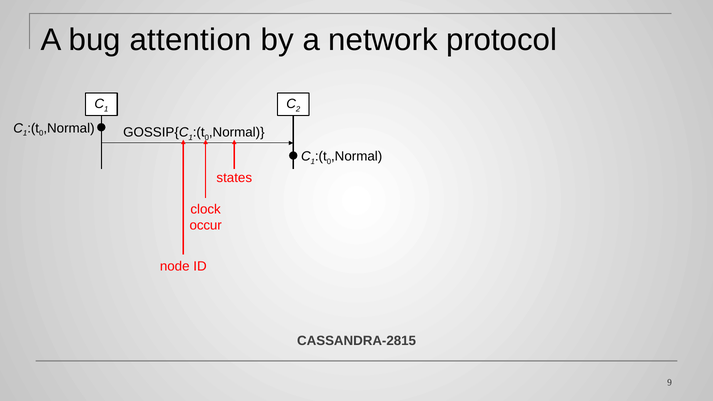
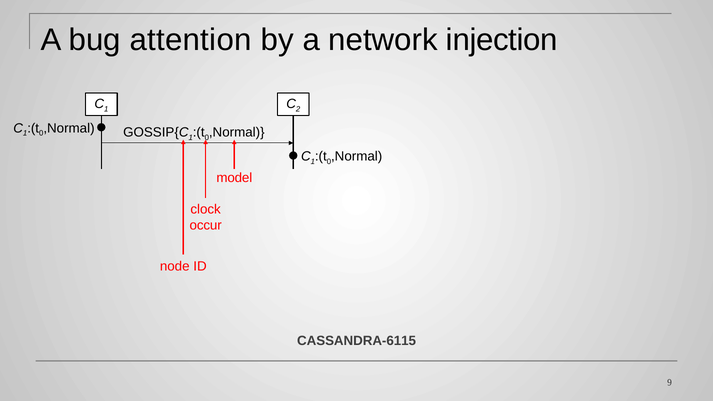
protocol: protocol -> injection (502, 40)
states: states -> model (234, 178)
CASSANDRA-2815: CASSANDRA-2815 -> CASSANDRA-6115 (357, 341)
